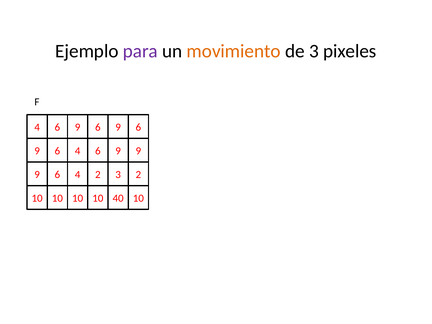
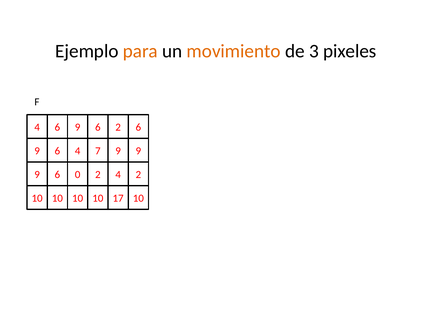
para colour: purple -> orange (140, 51)
9 6 9: 9 -> 2 (118, 127)
4 6: 6 -> 7 (98, 151)
4: 4 -> 0 (78, 175)
2 3: 3 -> 4 (118, 175)
40: 40 -> 17 (118, 198)
